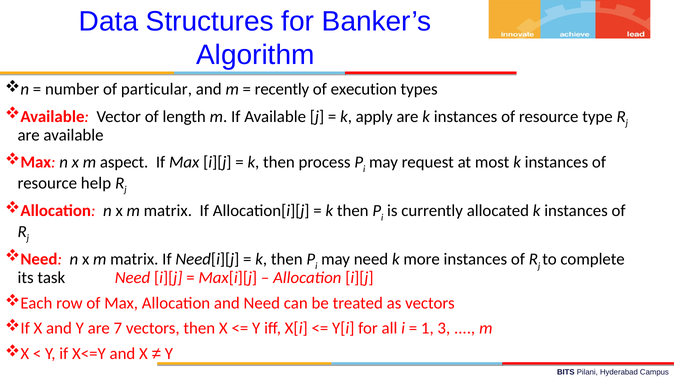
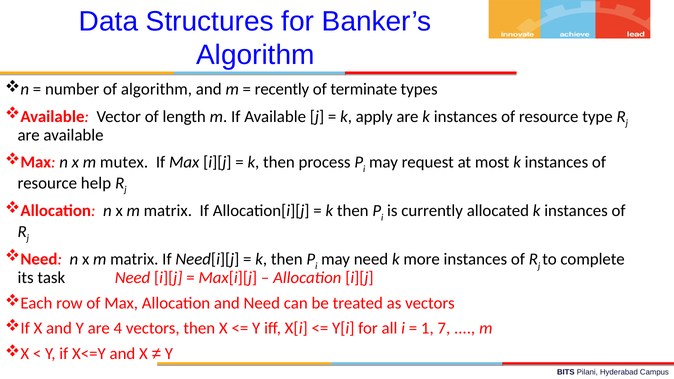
of particular: particular -> algorithm (156, 89)
execution: execution -> terminate (364, 89)
aspect: aspect -> mutex (124, 162)
7: 7 -> 4 (118, 328)
3: 3 -> 7 (444, 328)
